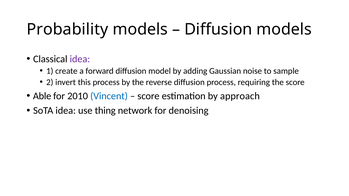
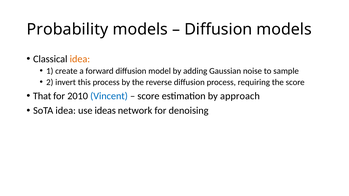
idea colour: purple -> orange (80, 59)
Able: Able -> That (42, 96)
thing: thing -> ideas (105, 111)
